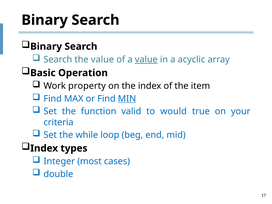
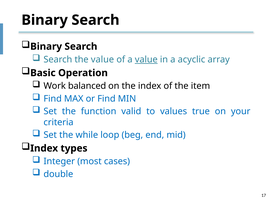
property: property -> balanced (87, 86)
MIN underline: present -> none (127, 99)
would: would -> values (174, 111)
